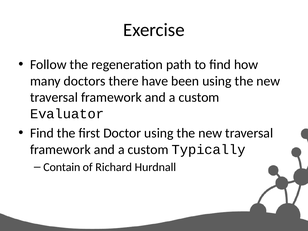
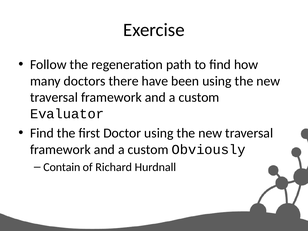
Typically: Typically -> Obviously (209, 150)
